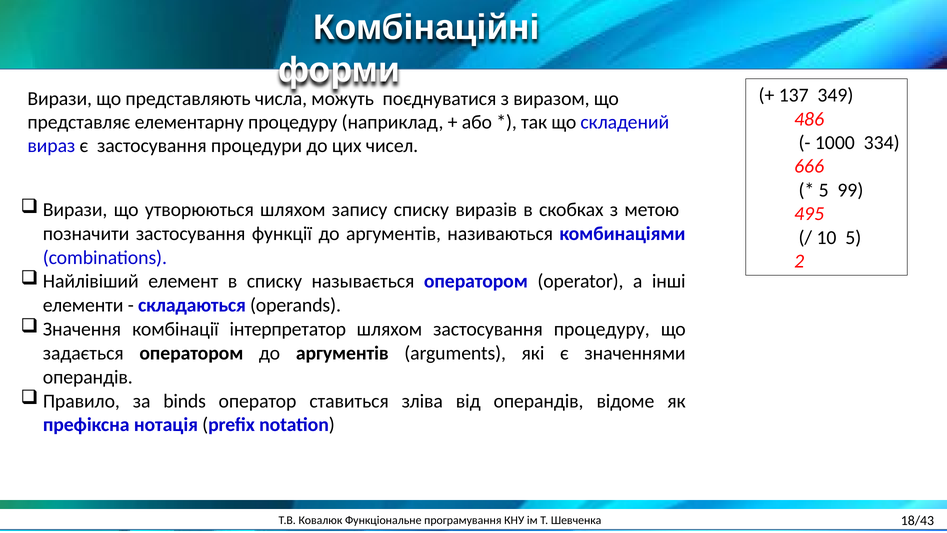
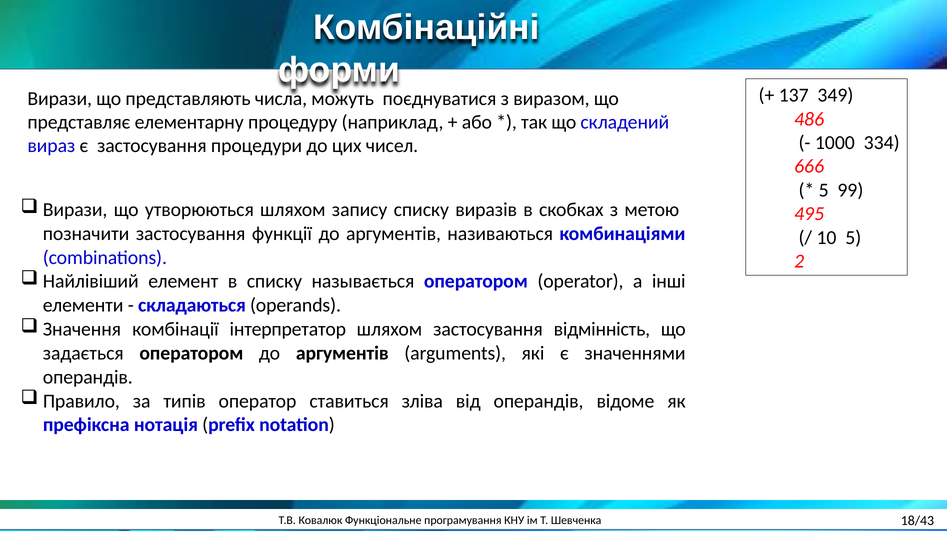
застосування процедуру: процедуру -> відмінність (602, 329)
binds: binds -> типів (185, 401)
